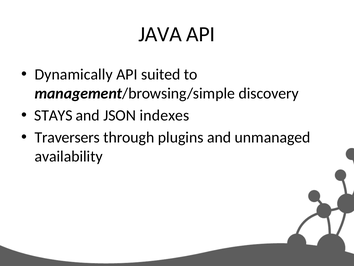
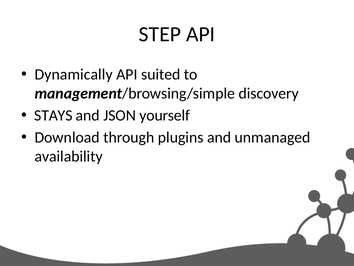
JAVA: JAVA -> STEP (160, 34)
indexes: indexes -> yourself (165, 115)
Traversers: Traversers -> Download (67, 137)
